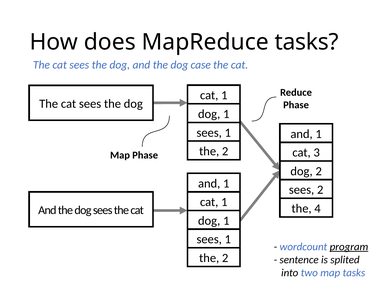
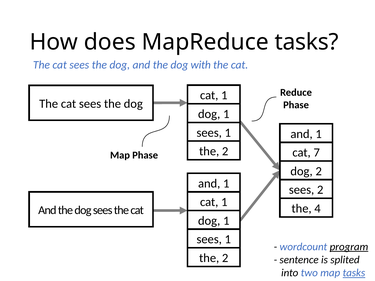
case: case -> with (201, 65)
3: 3 -> 7 (317, 153)
tasks underline: none -> present (354, 273)
